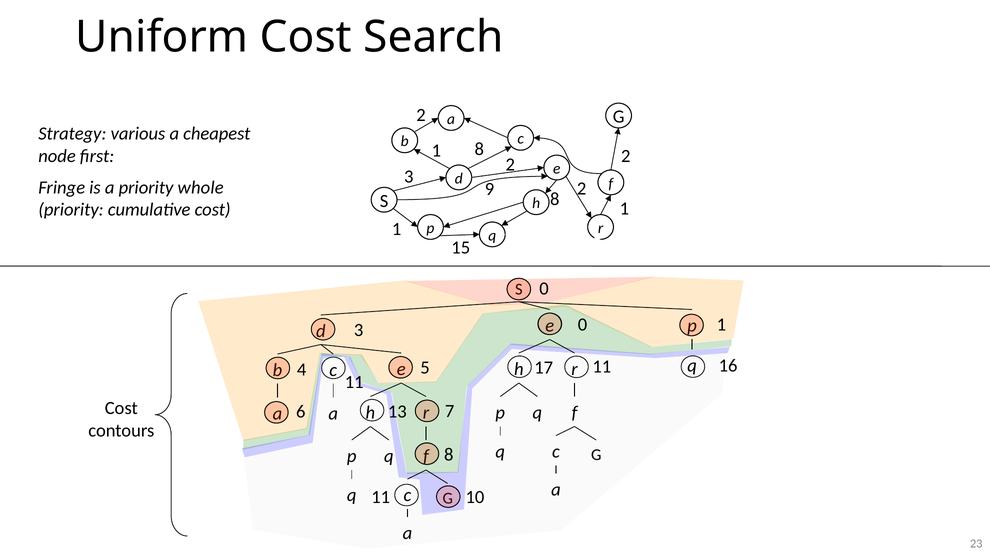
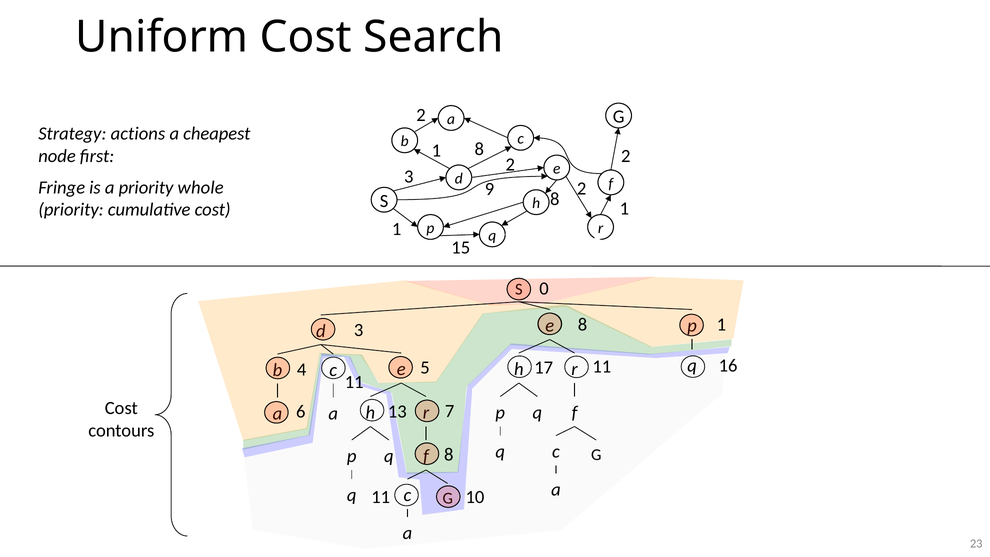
various: various -> actions (138, 134)
3 0: 0 -> 8 (583, 325)
